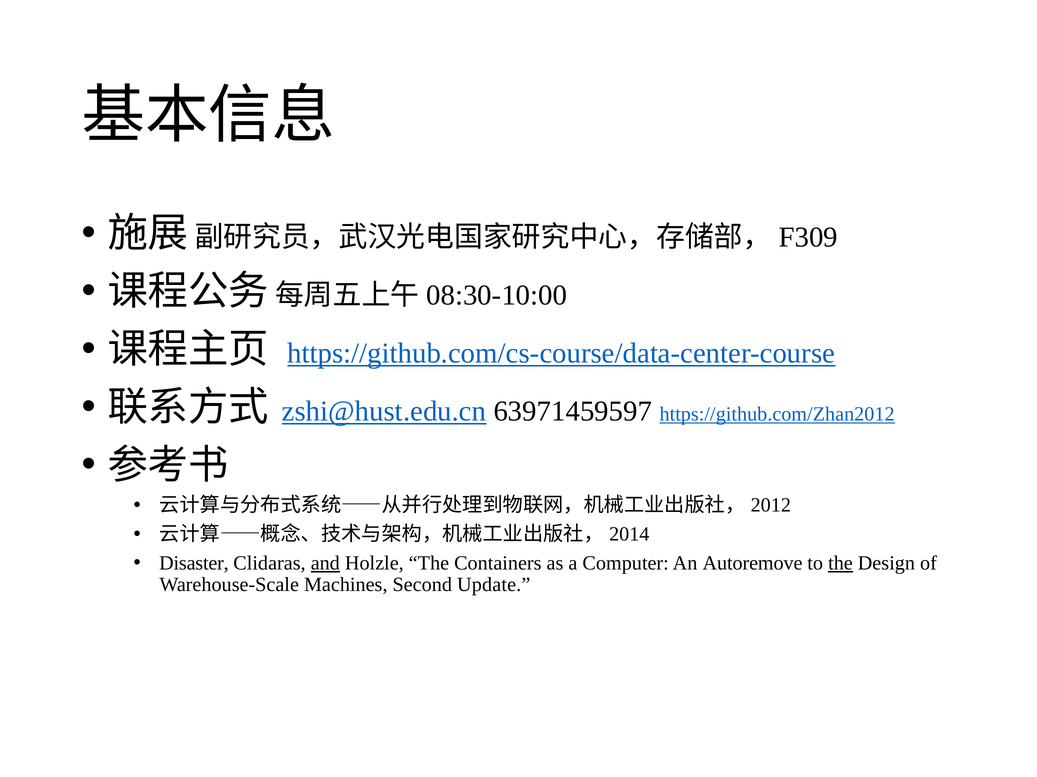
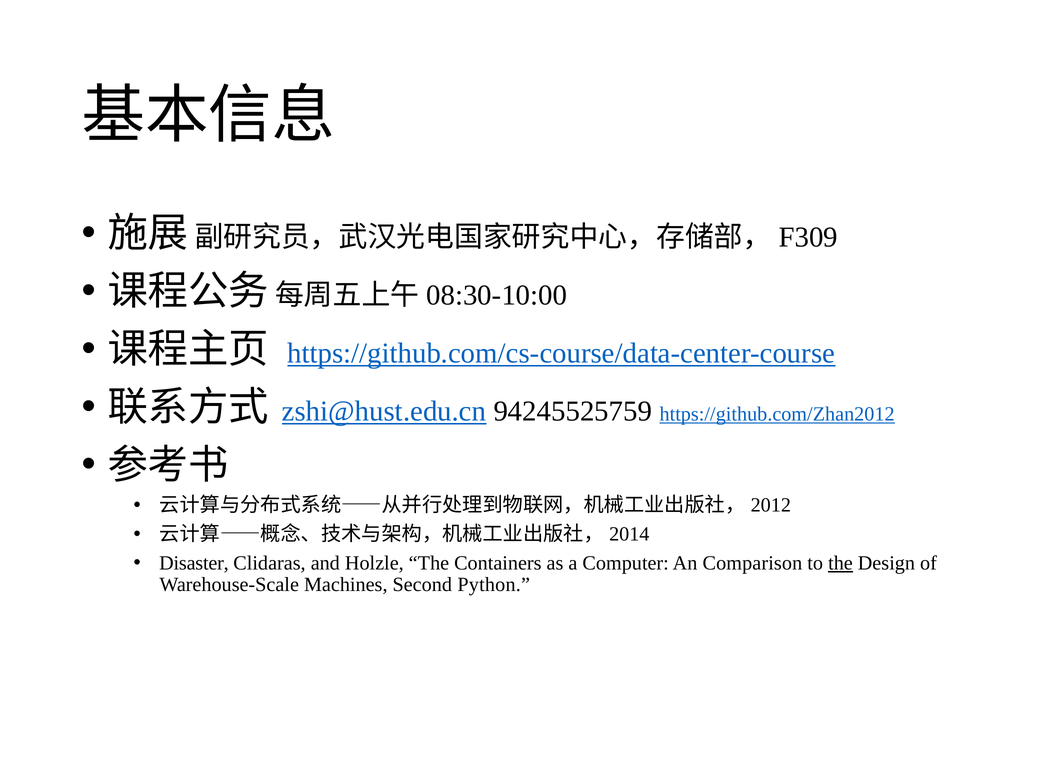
63971459597: 63971459597 -> 94245525759 (573, 411)
and underline: present -> none (325, 564)
Autoremove: Autoremove -> Comparison (752, 564)
Update: Update -> Python (494, 585)
